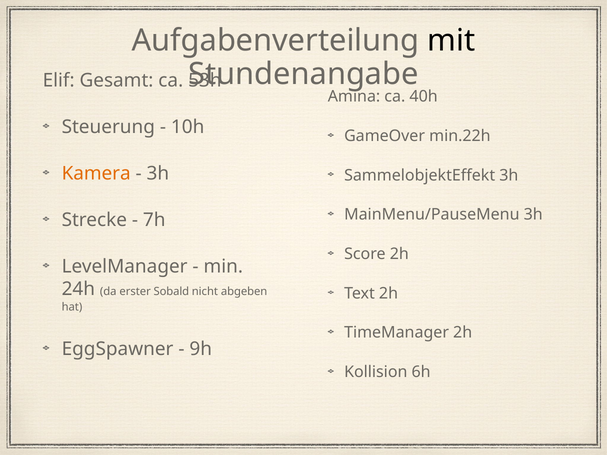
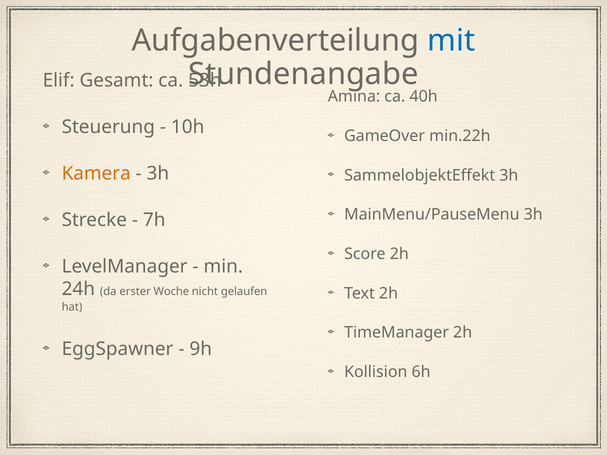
mit colour: black -> blue (451, 41)
Sobald: Sobald -> Woche (171, 292)
abgeben: abgeben -> gelaufen (244, 292)
